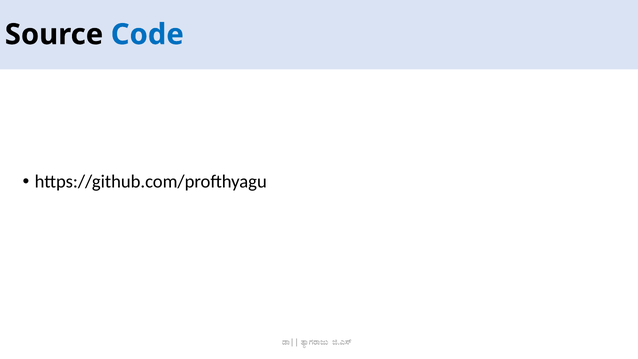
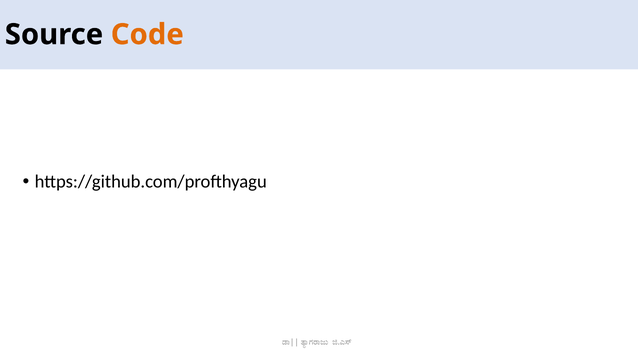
Code colour: blue -> orange (147, 34)
